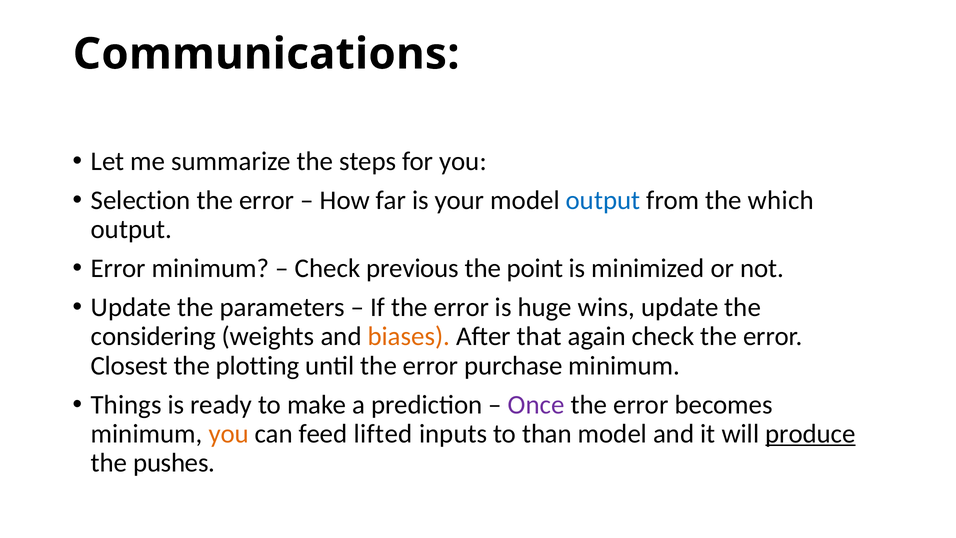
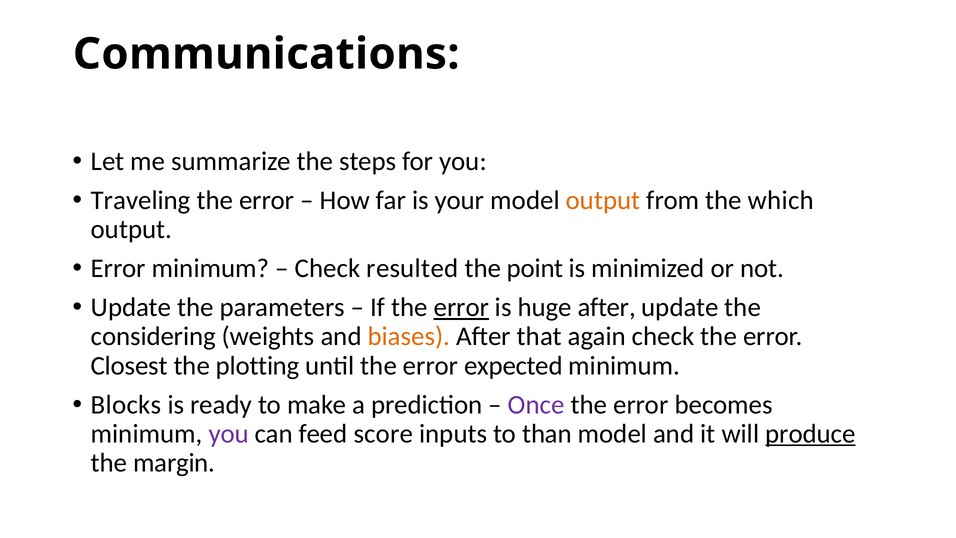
Selection: Selection -> Traveling (141, 200)
output colour: blue -> orange (603, 200)
previous: previous -> resulted (412, 268)
error underline: none -> present (461, 307)
huge wins: wins -> after (607, 307)
purchase: purchase -> expected (513, 365)
Things: Things -> Blocks (126, 404)
you colour: orange -> purple (229, 434)
lifted: lifted -> score (383, 434)
pushes: pushes -> margin (174, 463)
